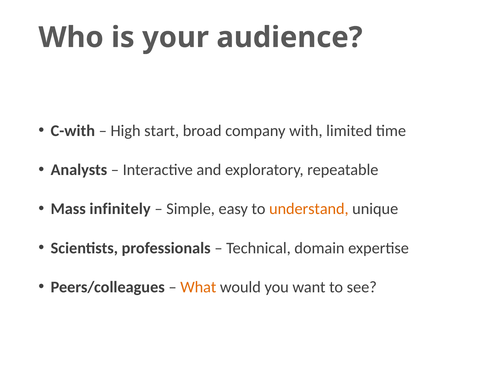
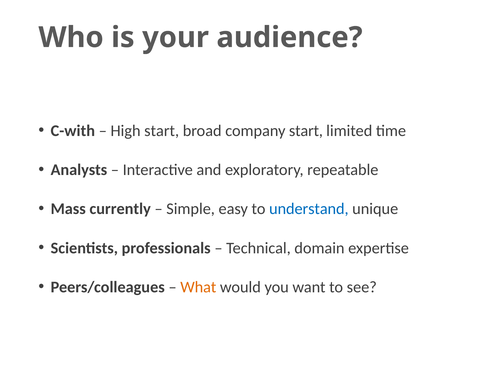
company with: with -> start (306, 131)
infinitely: infinitely -> currently (120, 209)
understand colour: orange -> blue (309, 209)
